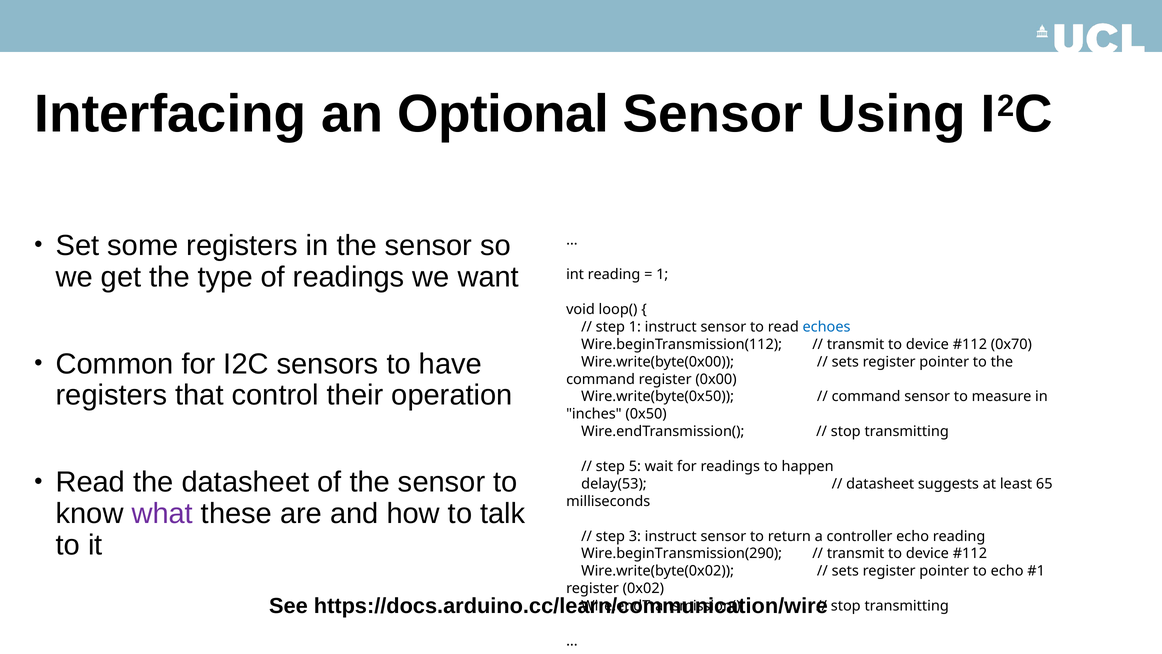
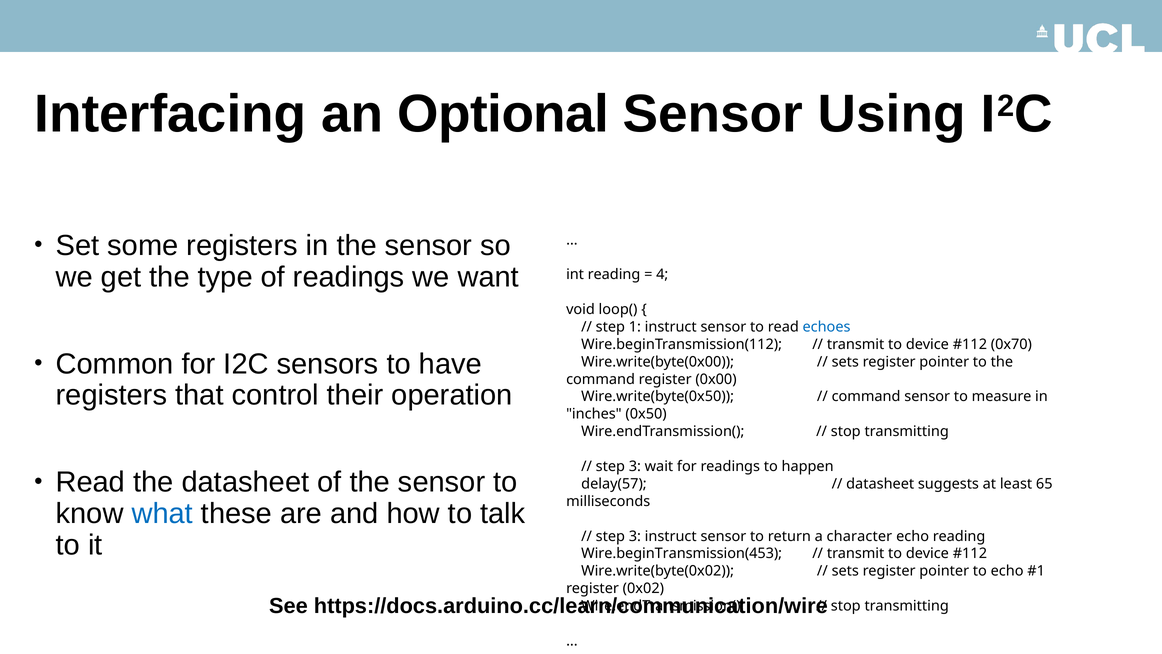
1: 1 -> 4 (662, 274)
5: 5 -> 3 (635, 466)
delay(53: delay(53 -> delay(57 (614, 484)
what colour: purple -> blue (162, 513)
controller: controller -> character (859, 536)
Wire.beginTransmission(290: Wire.beginTransmission(290 -> Wire.beginTransmission(453 (682, 553)
